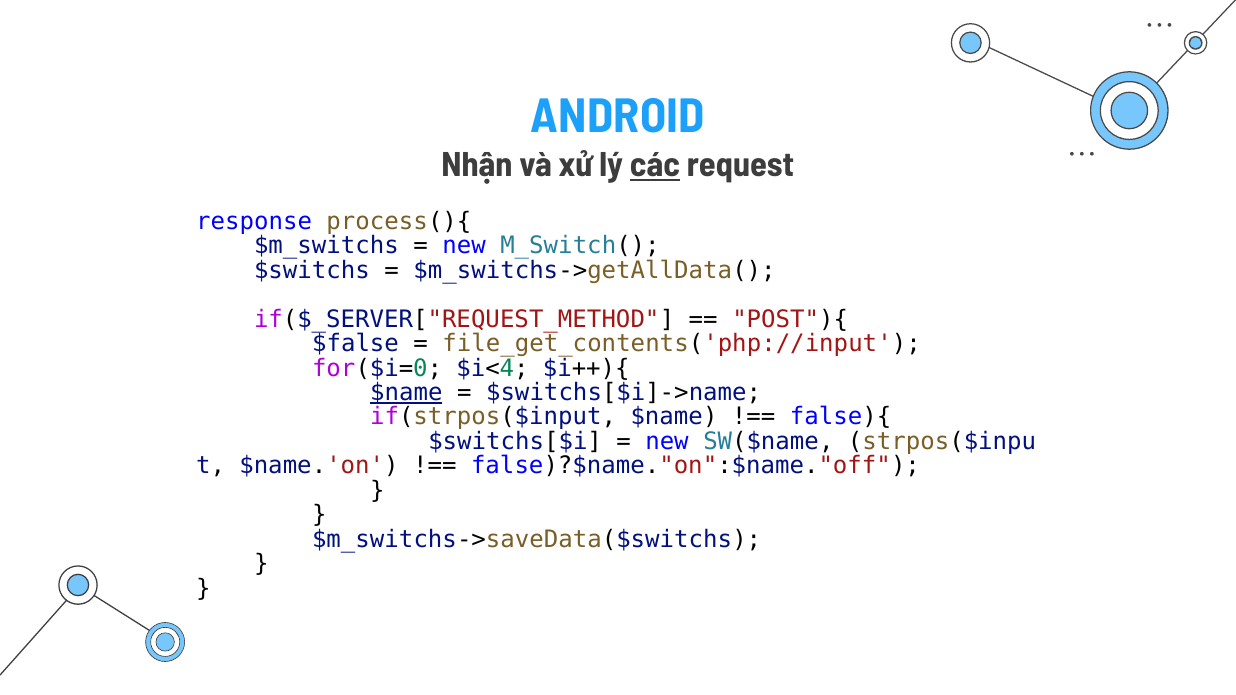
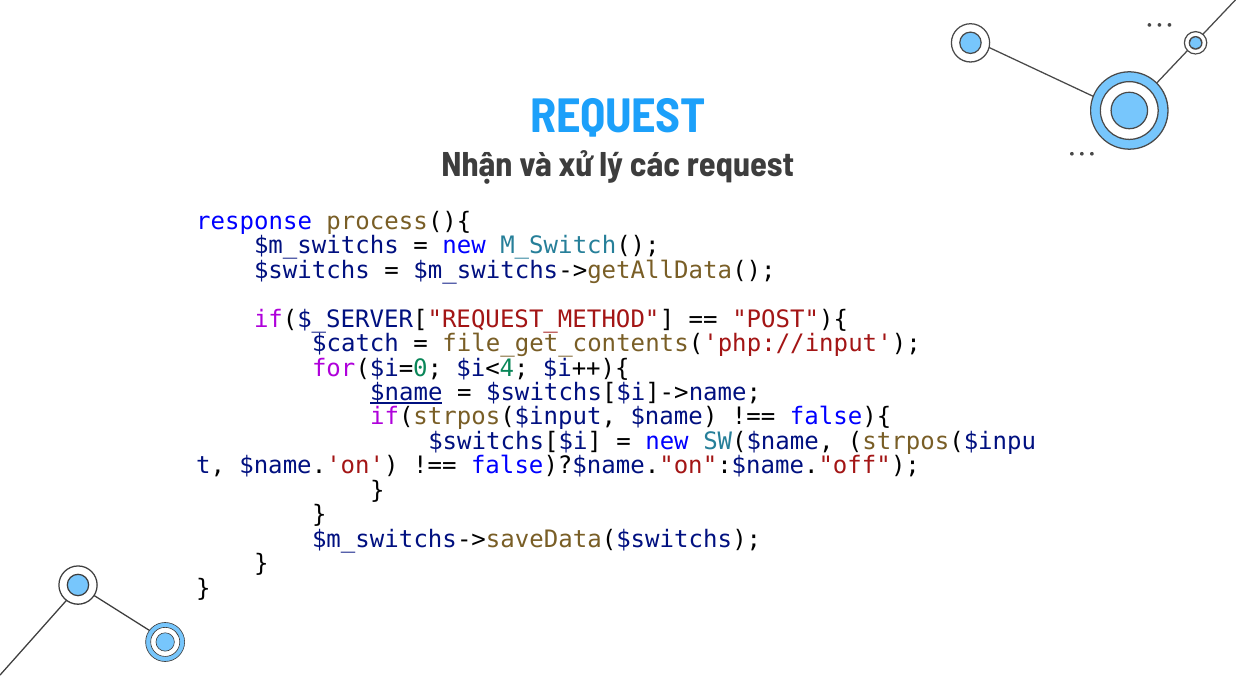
ANDROID: ANDROID -> REQUEST (618, 117)
các underline: present -> none (655, 165)
$false: $false -> $catch (356, 344)
